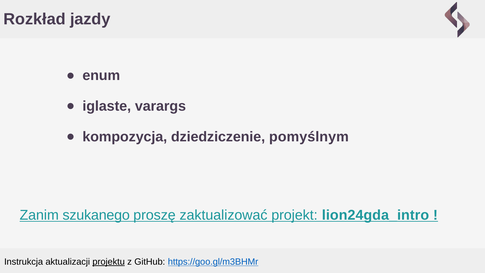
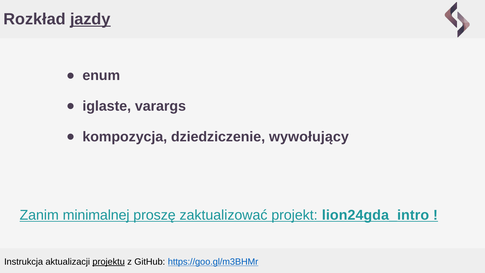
jazdy underline: none -> present (90, 19)
pomyślnym: pomyślnym -> wywołujący (309, 137)
szukanego: szukanego -> minimalnej (96, 215)
